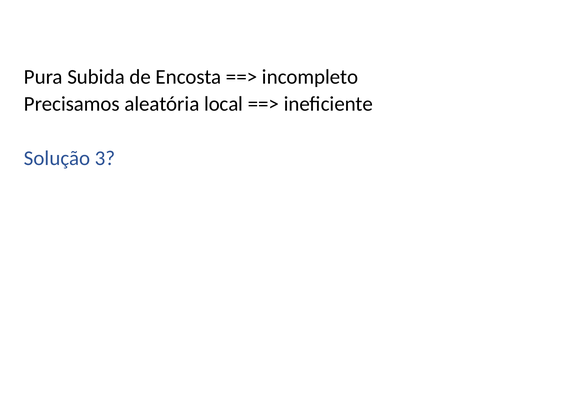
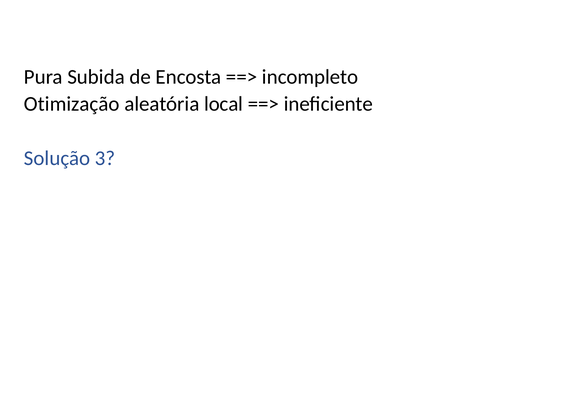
Precisamos: Precisamos -> Otimização (72, 104)
